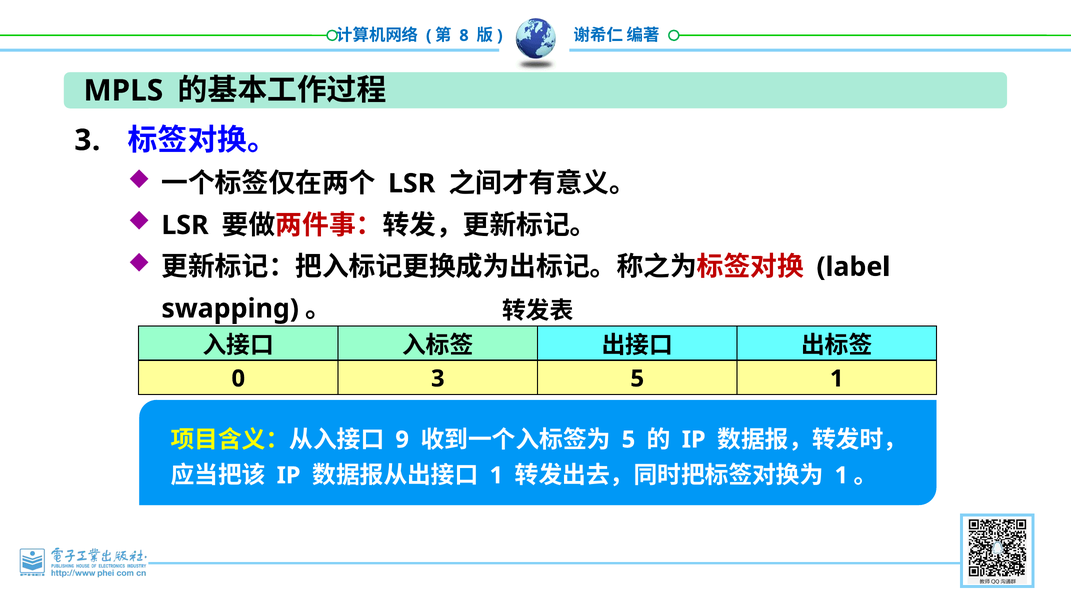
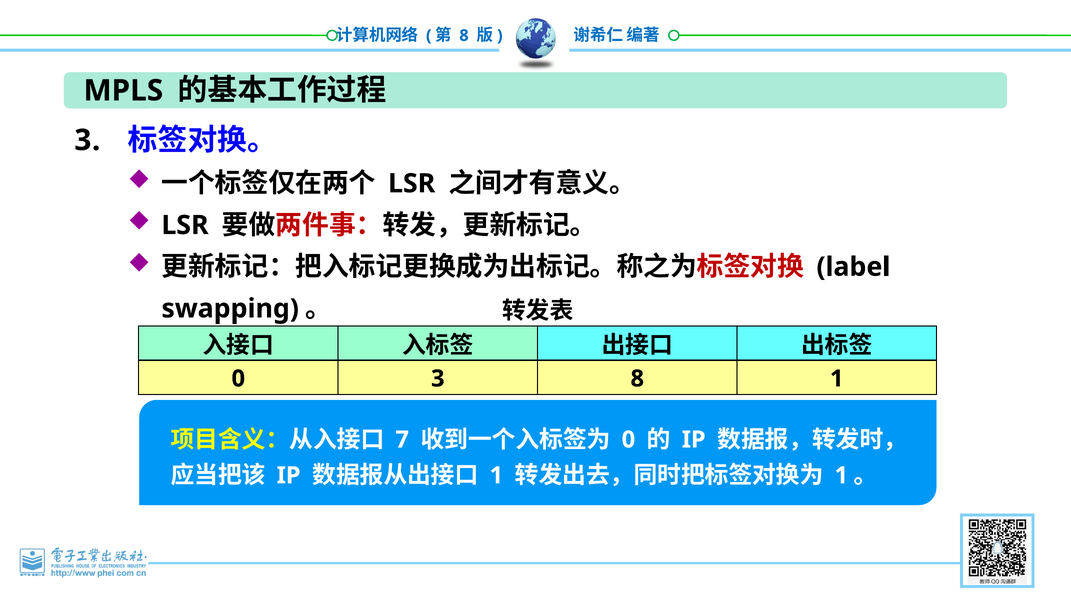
3 5: 5 -> 8 (637, 378)
9: 9 -> 7 (402, 439)
5: 5 -> 0 (628, 439)
